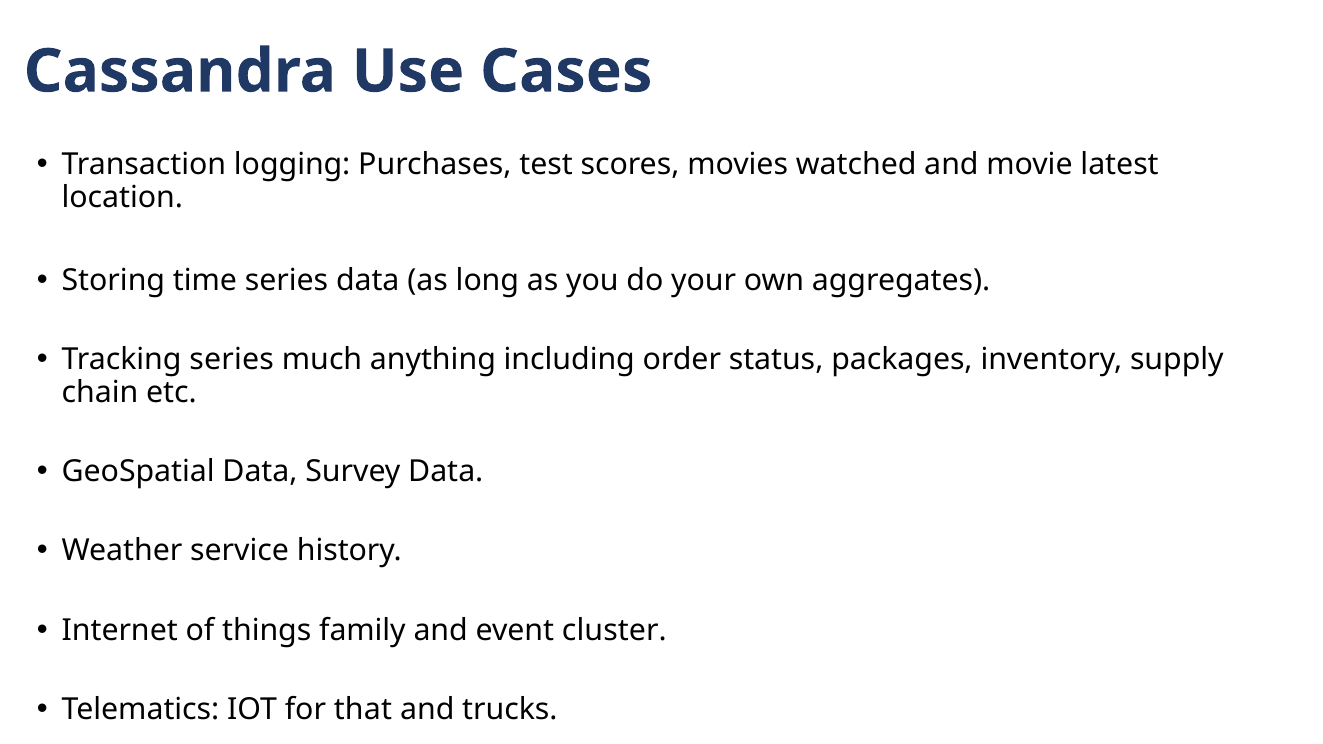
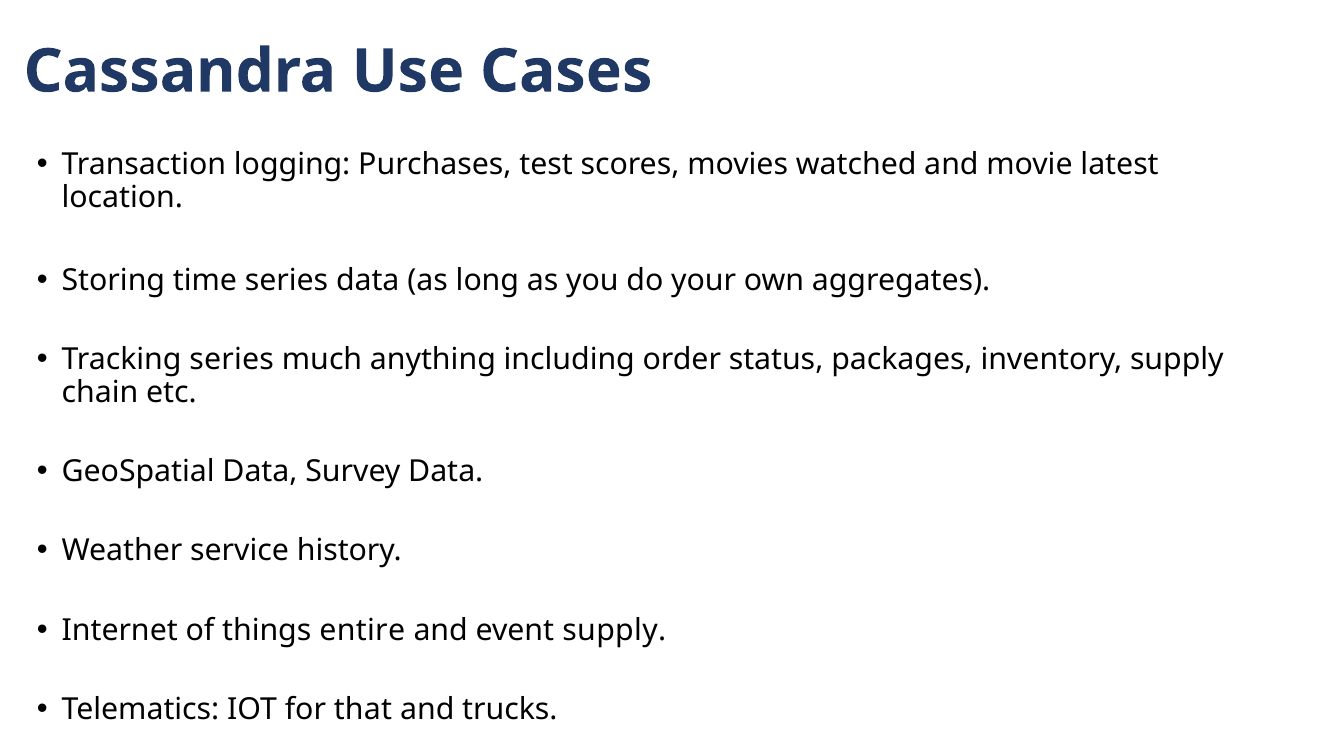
family: family -> entire (362, 630)
event cluster: cluster -> supply (614, 630)
